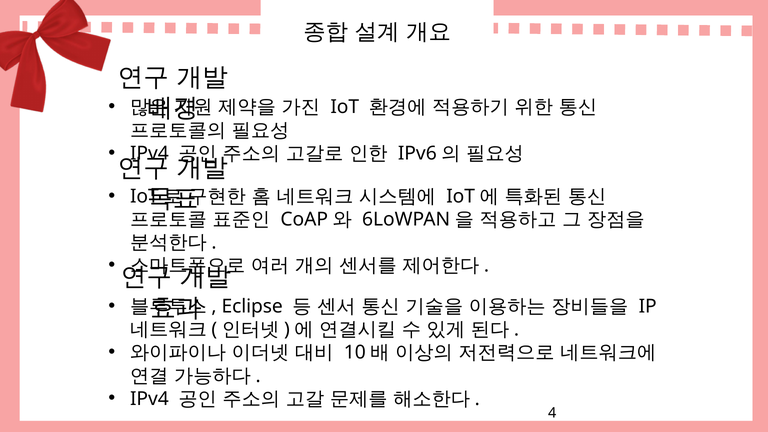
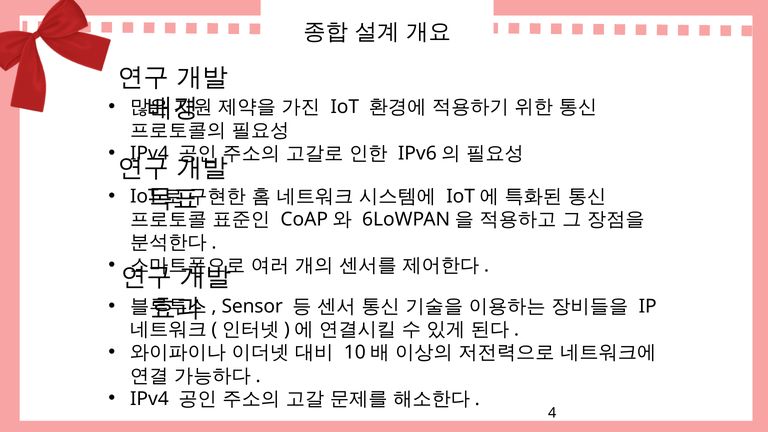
Eclipse: Eclipse -> Sensor (252, 307)
